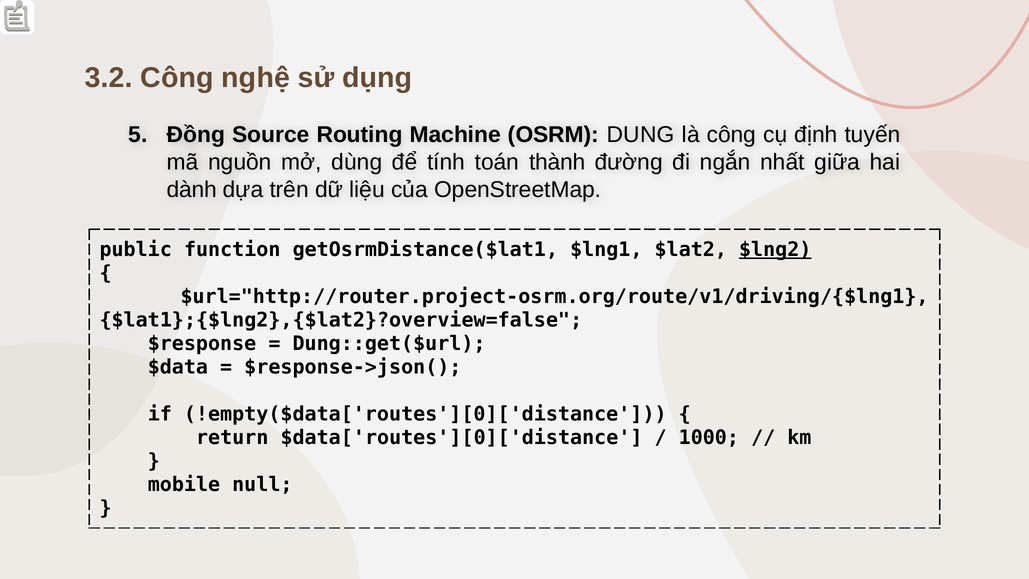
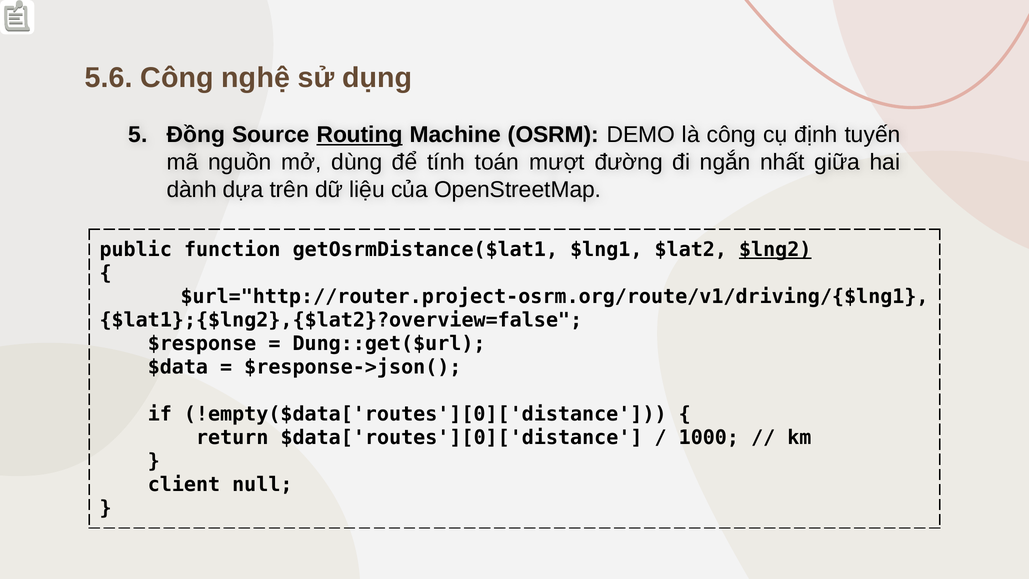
3.2: 3.2 -> 5.6 (109, 78)
Routing underline: none -> present (360, 135)
DUNG: DUNG -> DEMO (641, 135)
thành: thành -> mượt (557, 162)
mobile: mobile -> client (184, 484)
